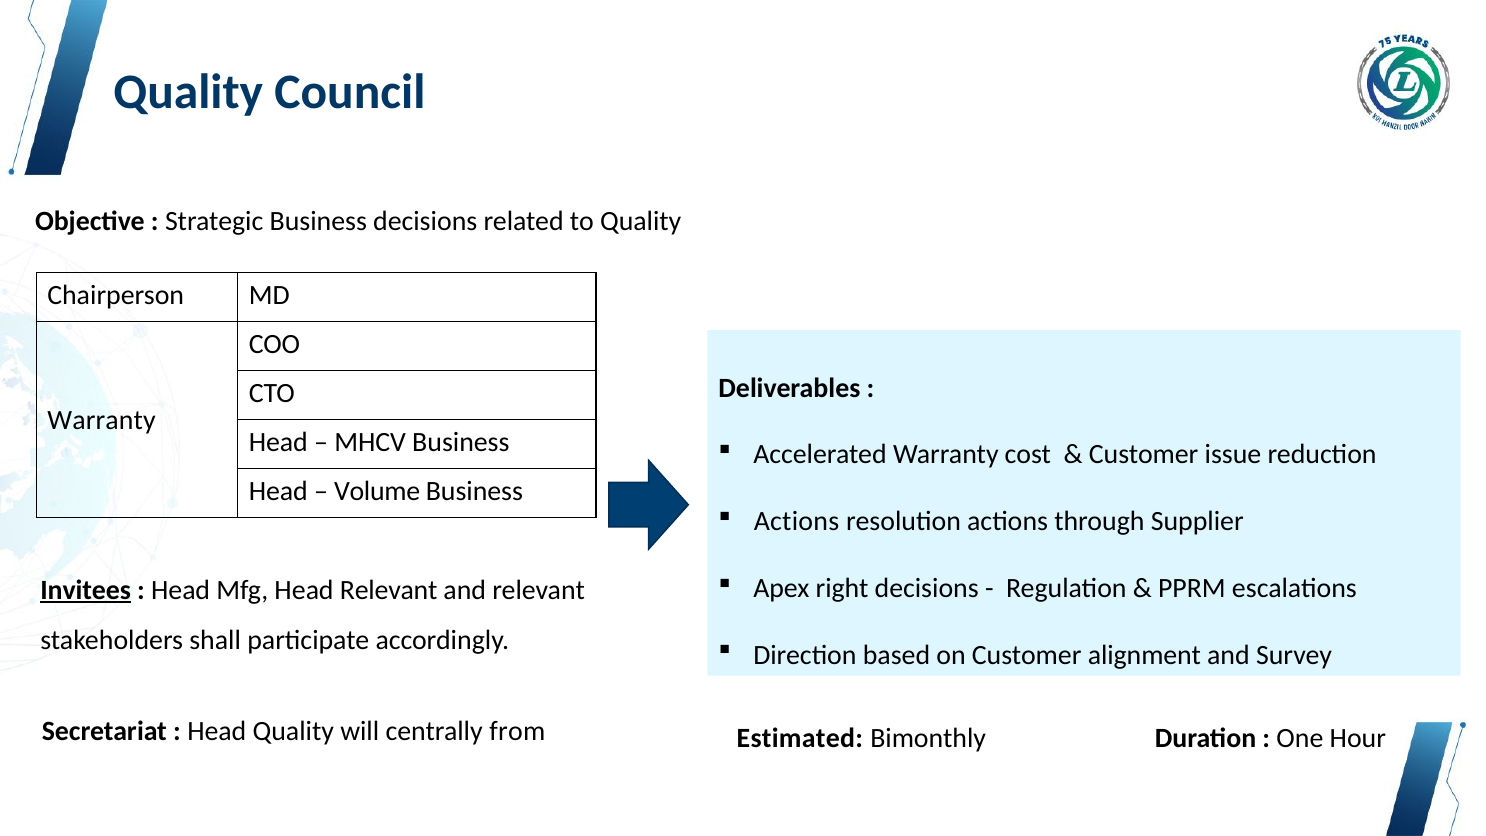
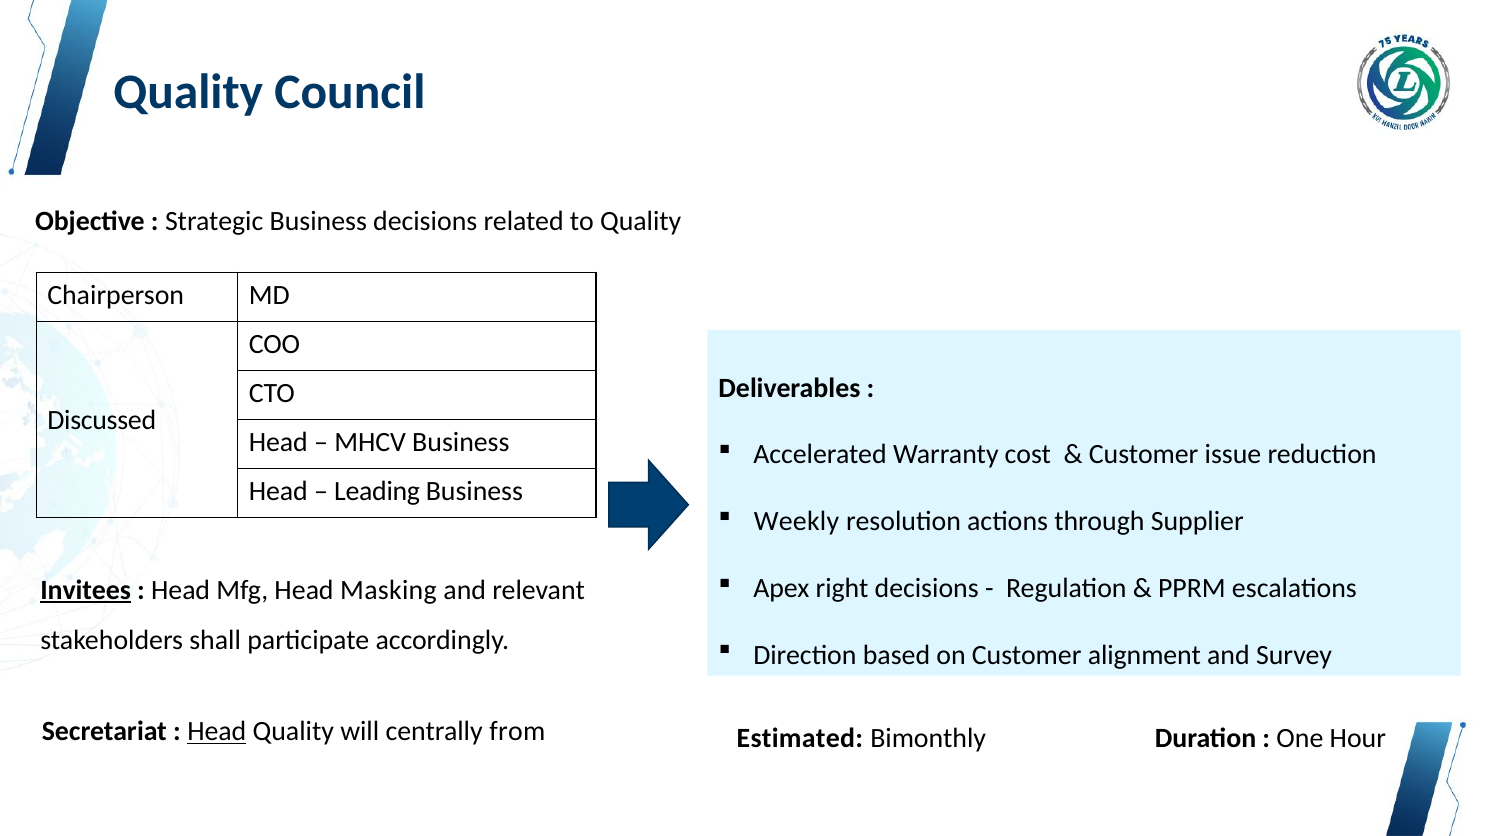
Warranty: Warranty -> Discussed (102, 420)
Volume: Volume -> Leading (377, 491)
Actions: Actions -> Weekly (797, 522)
Head Relevant: Relevant -> Masking (388, 590)
Head underline: none -> present (217, 731)
